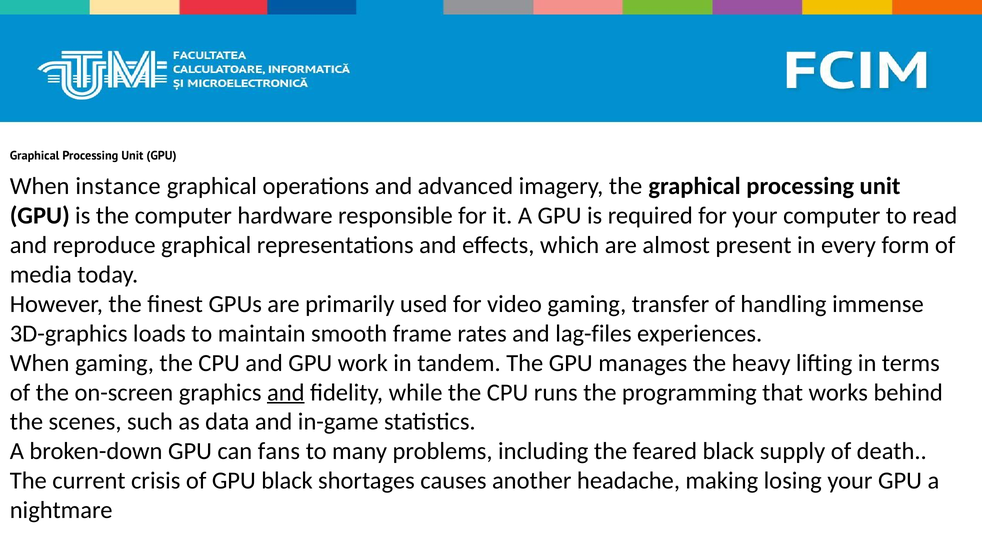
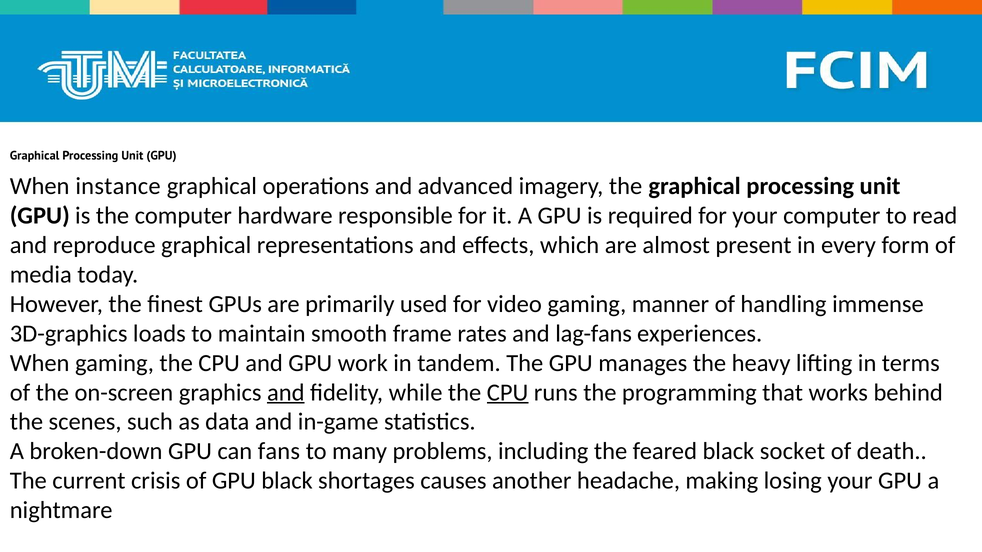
transfer: transfer -> manner (670, 304)
lag-files: lag-files -> lag-fans (594, 334)
CPU underline: none -> present (508, 393)
supply: supply -> socket (792, 452)
